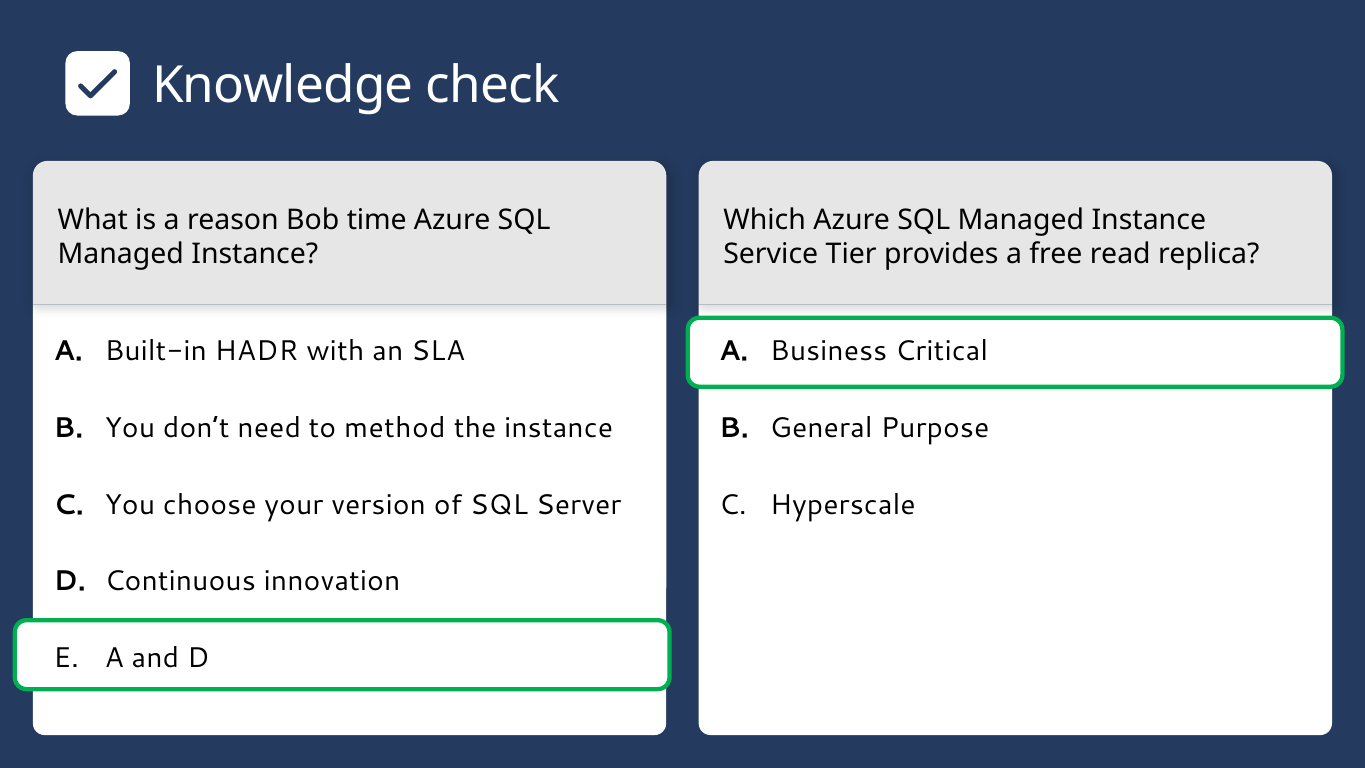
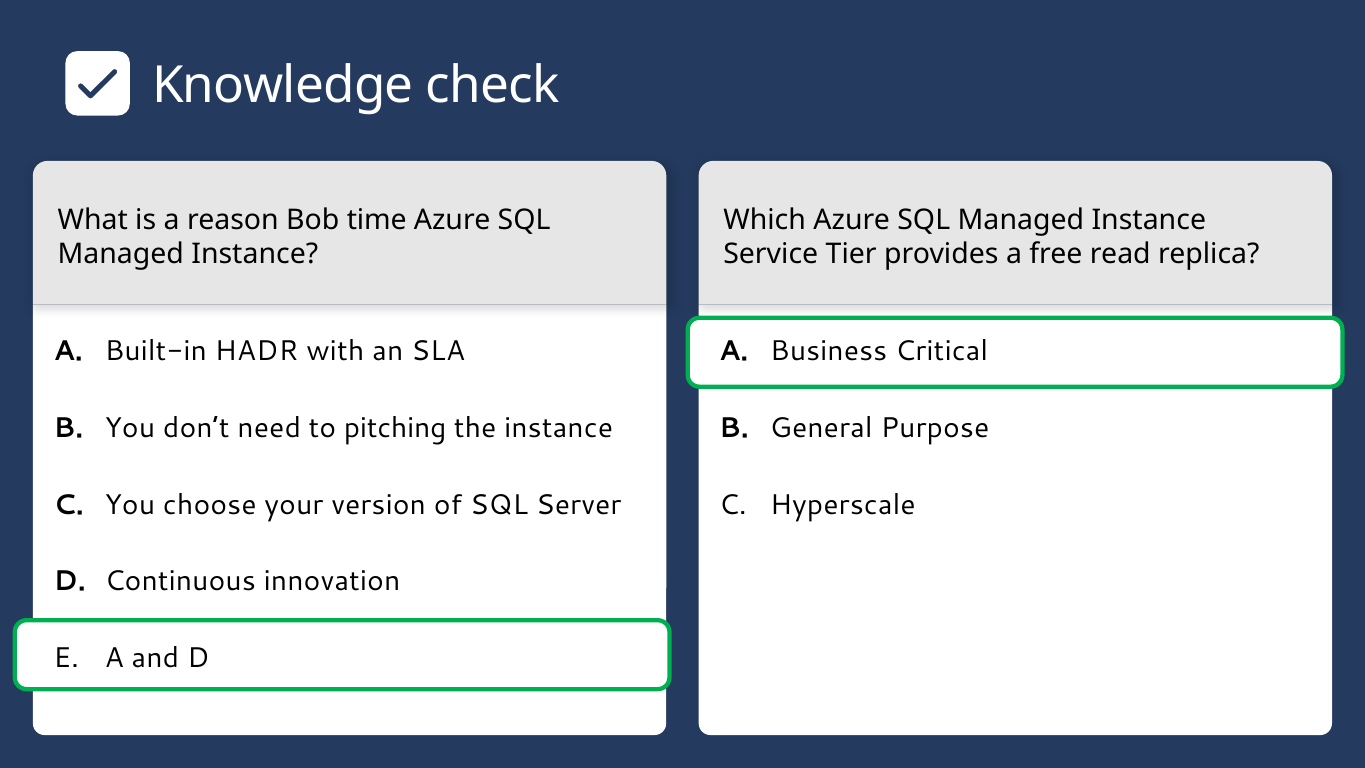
method: method -> pitching (395, 428)
